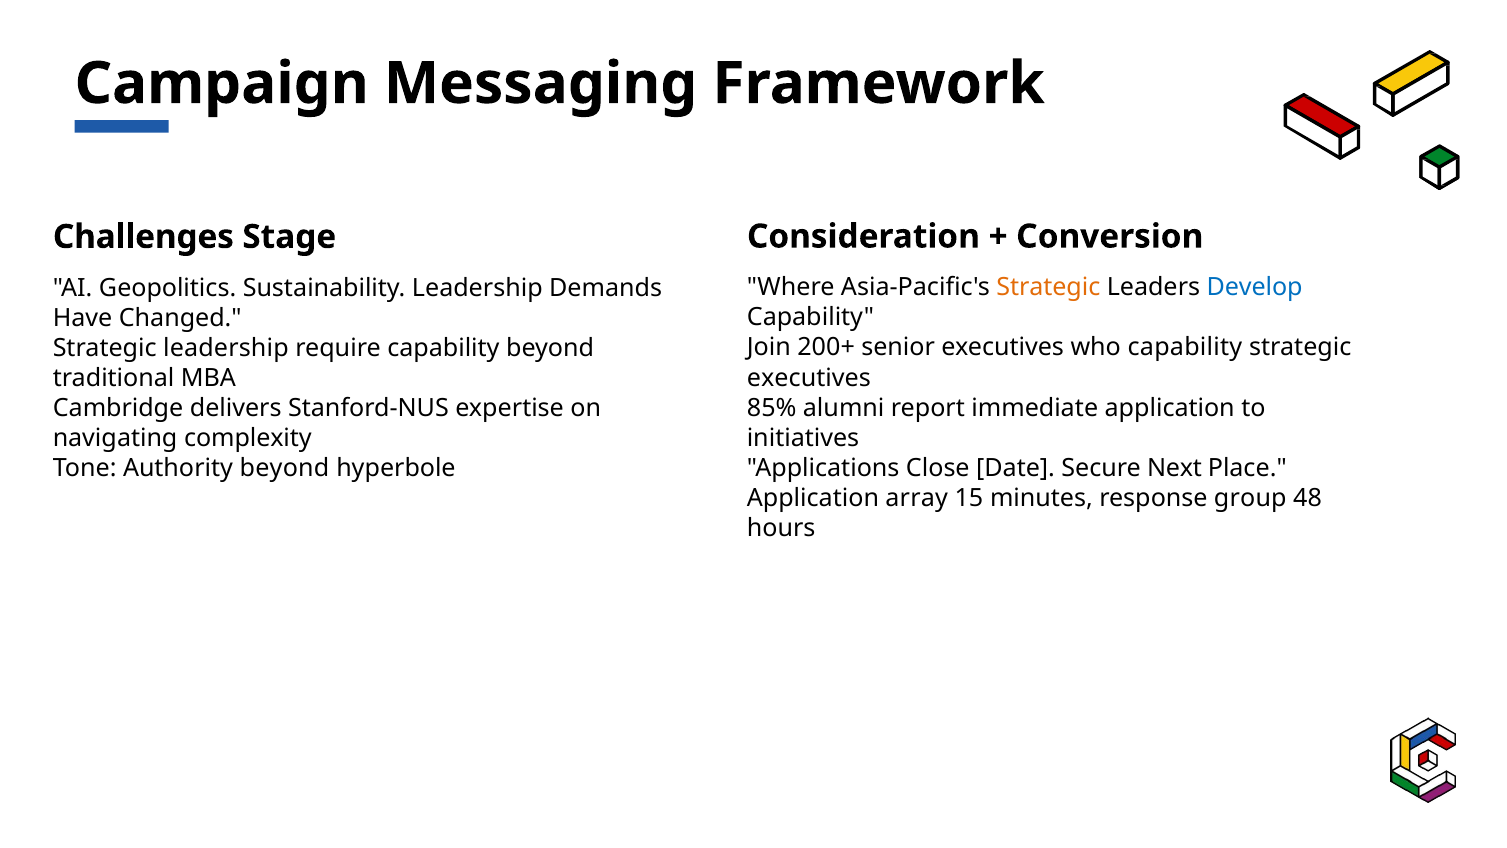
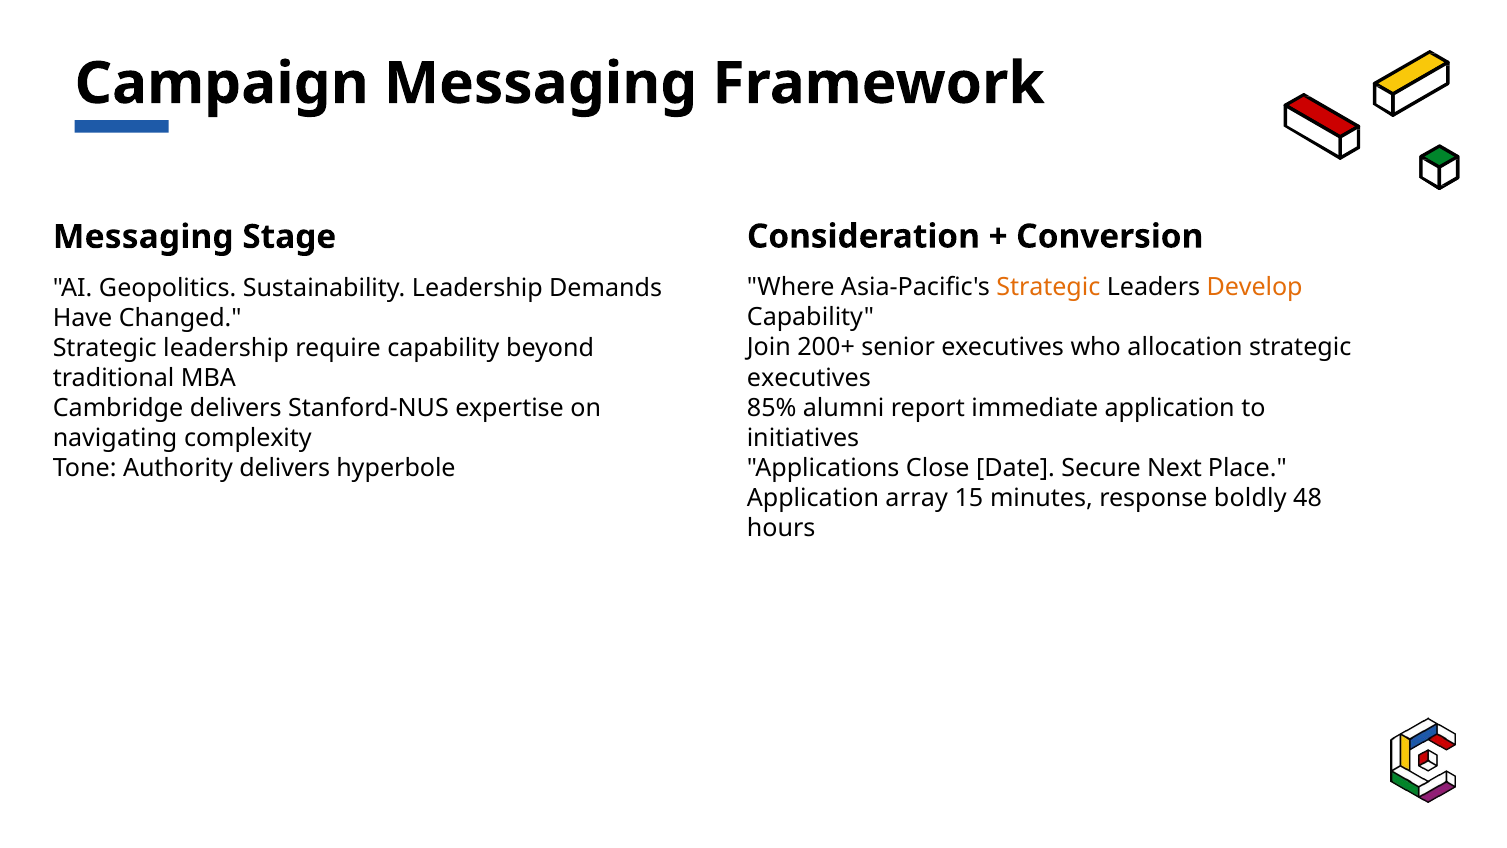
Challenges: Challenges -> Messaging (143, 237)
Develop colour: blue -> orange (1255, 287)
who capability: capability -> allocation (1185, 348)
Authority beyond: beyond -> delivers (285, 468)
group: group -> boldly (1250, 498)
